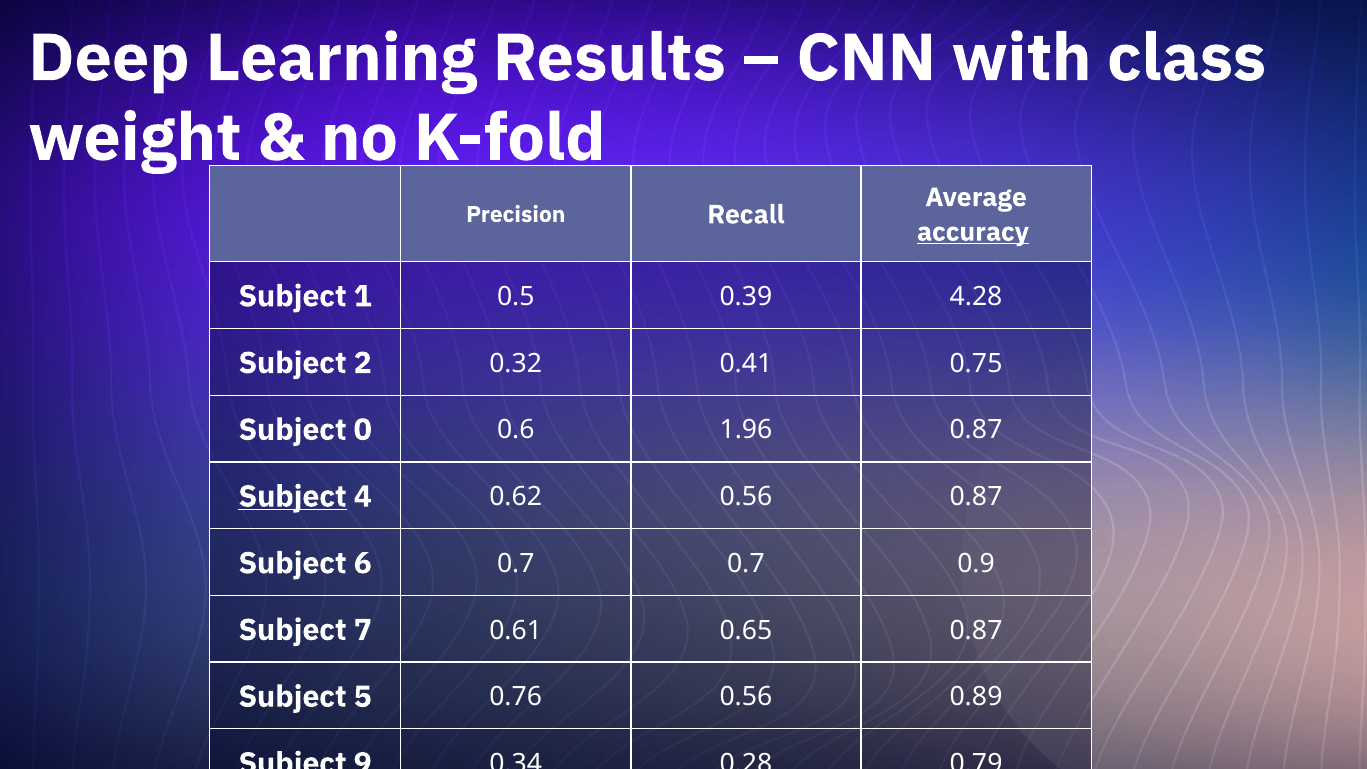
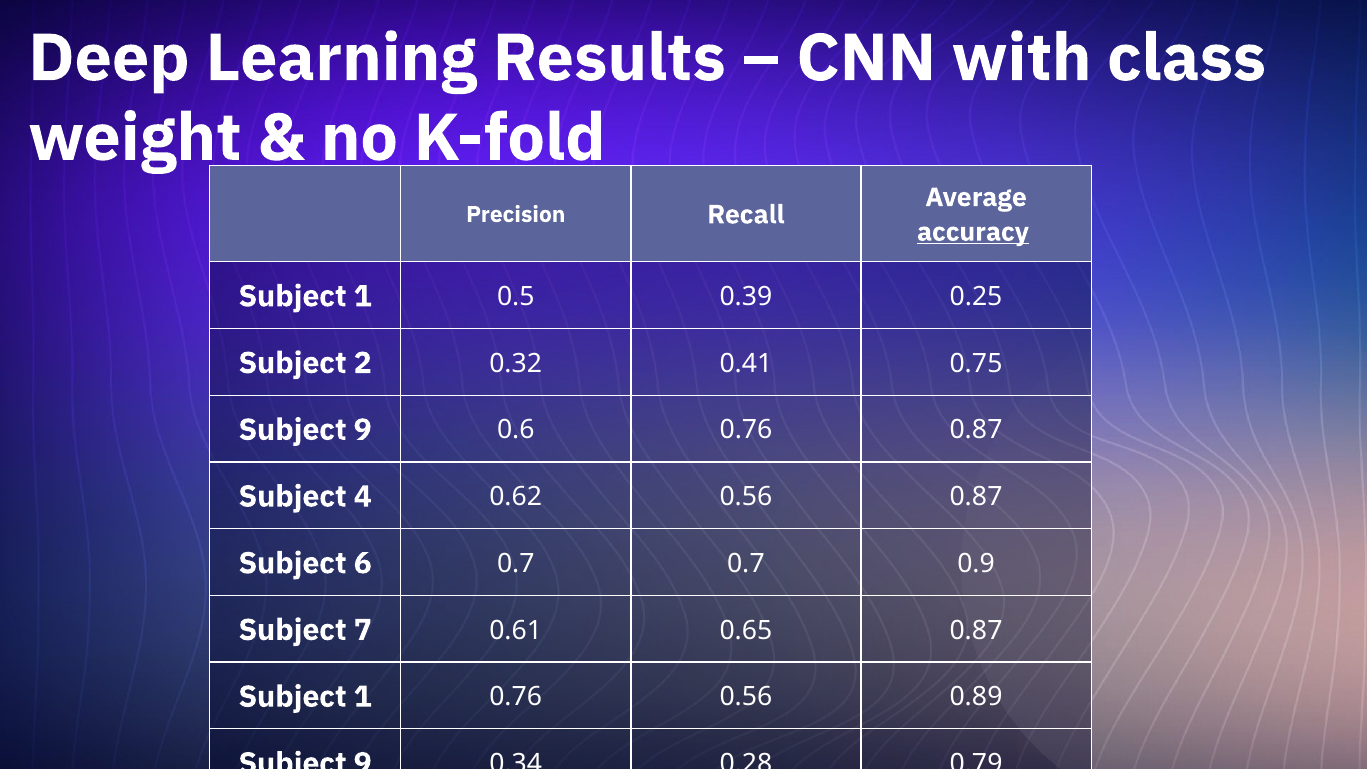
4.28: 4.28 -> 0.25 (976, 297)
0: 0 -> 9 (363, 430)
0.6 1.96: 1.96 -> 0.76 (746, 430)
Subject underline: present -> none (293, 496)
5: 5 -> 1 (363, 697)
